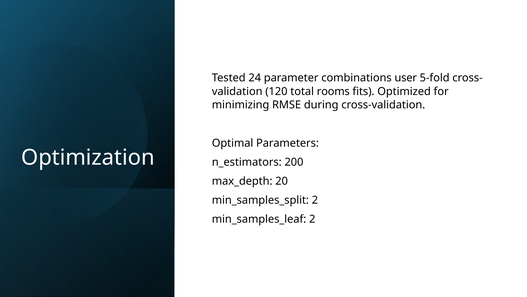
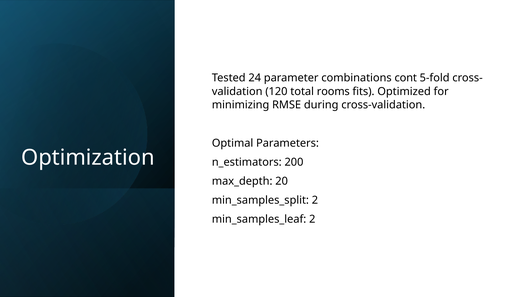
user: user -> cont (406, 78)
